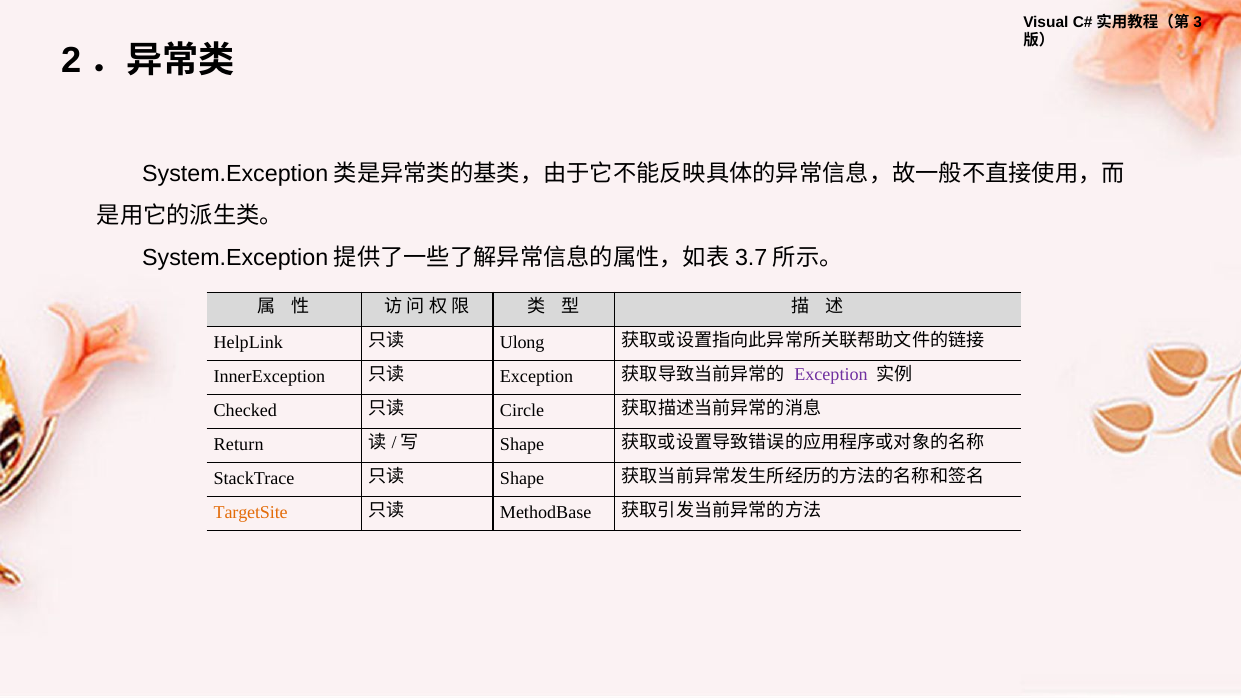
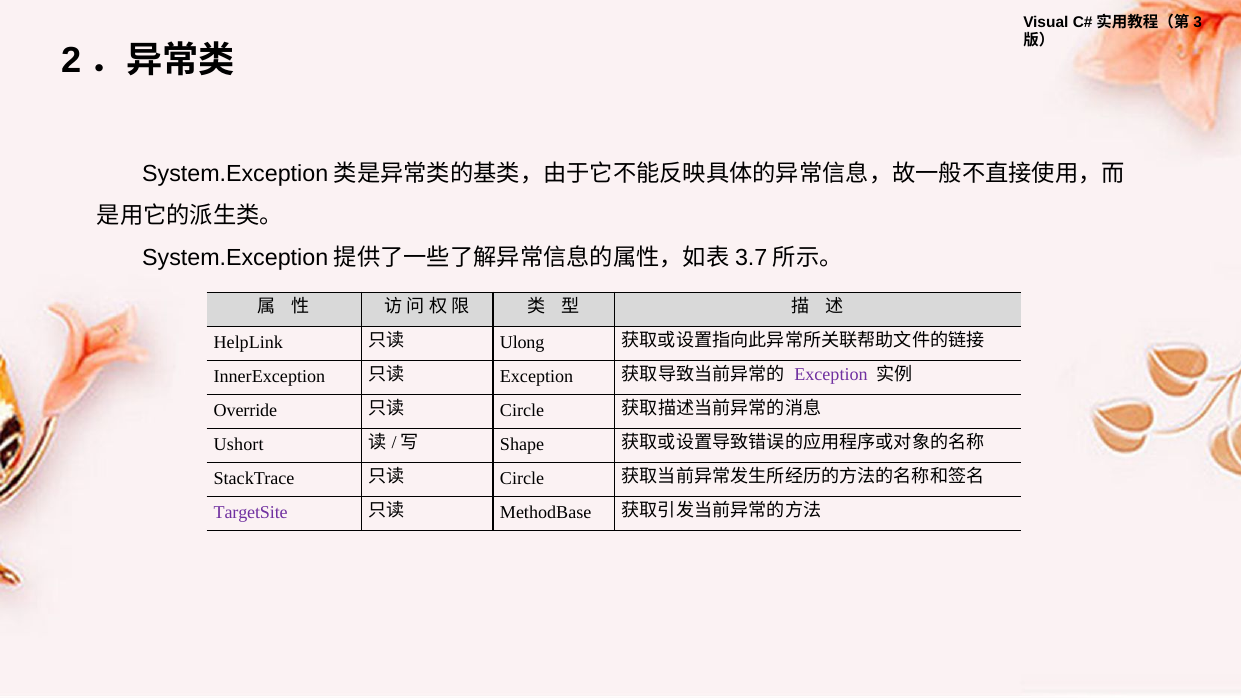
Checked: Checked -> Override (245, 410)
Return: Return -> Ushort (239, 444)
Shape: Shape -> Circle (522, 478)
TargetSite colour: orange -> purple (251, 512)
